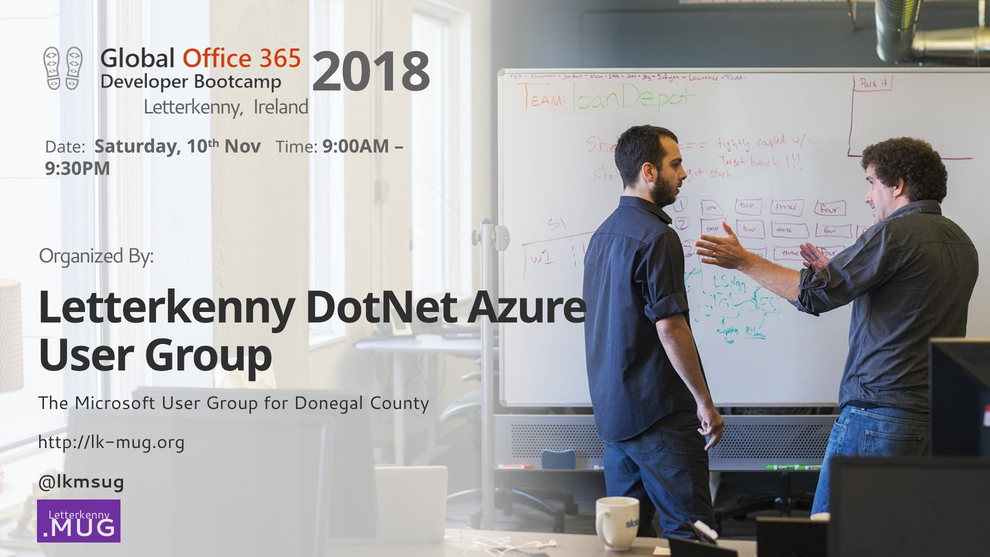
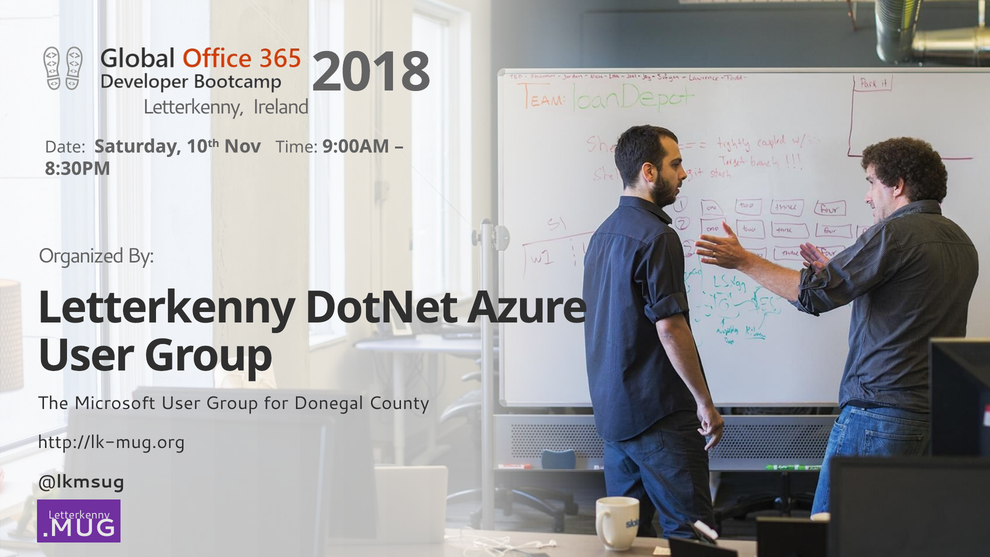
9:30PM: 9:30PM -> 8:30PM (78, 169)
